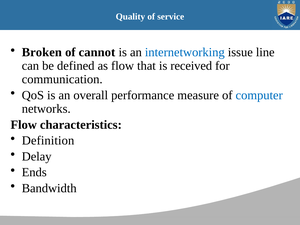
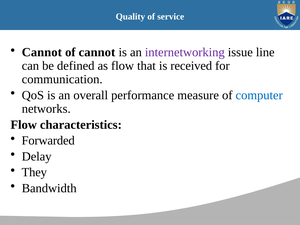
Broken: Broken -> Cannot (42, 52)
internetworking colour: blue -> purple (185, 52)
Definition: Definition -> Forwarded (48, 141)
Ends: Ends -> They (34, 172)
